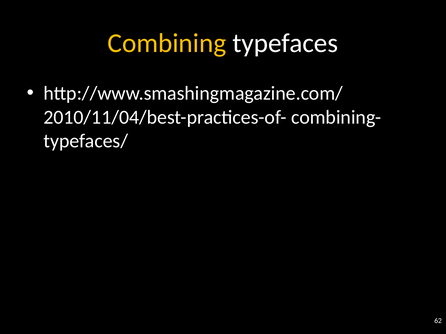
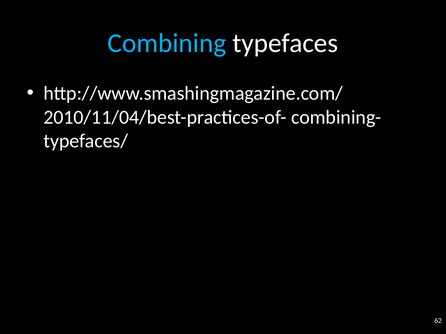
Combining colour: yellow -> light blue (167, 43)
